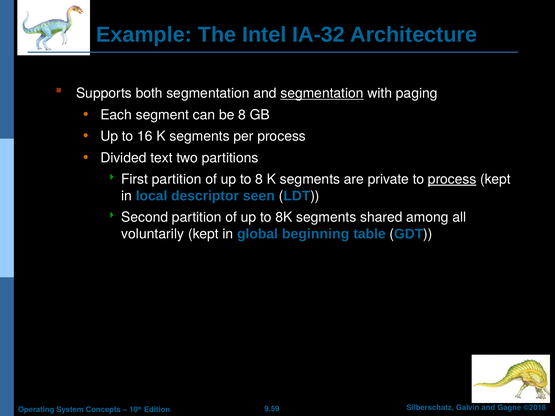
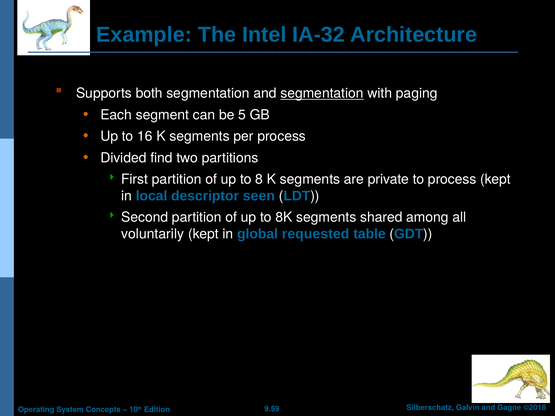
be 8: 8 -> 5 (242, 115)
text: text -> find (161, 158)
process underline: present -> none (452, 179)
beginning: beginning -> requested (316, 234)
